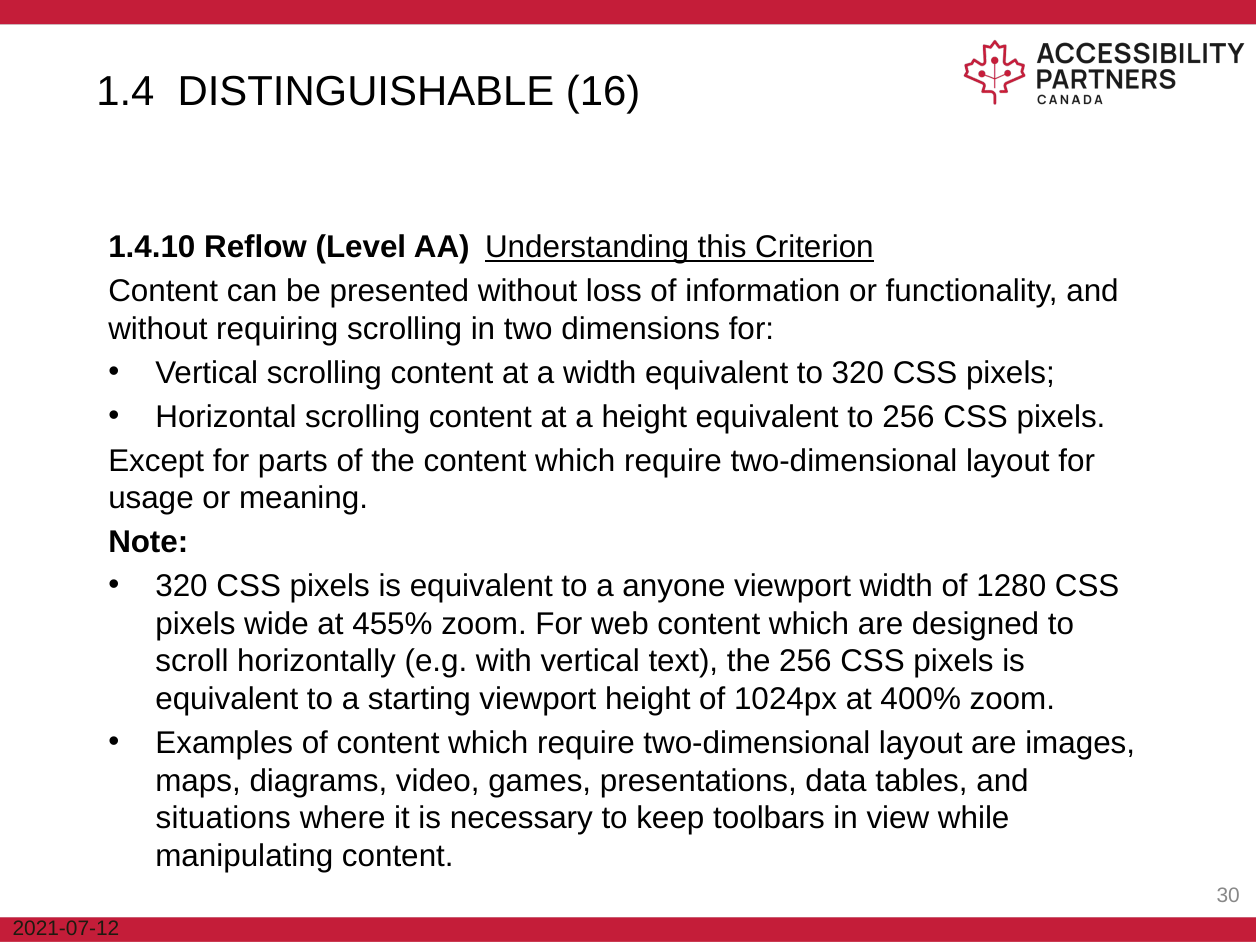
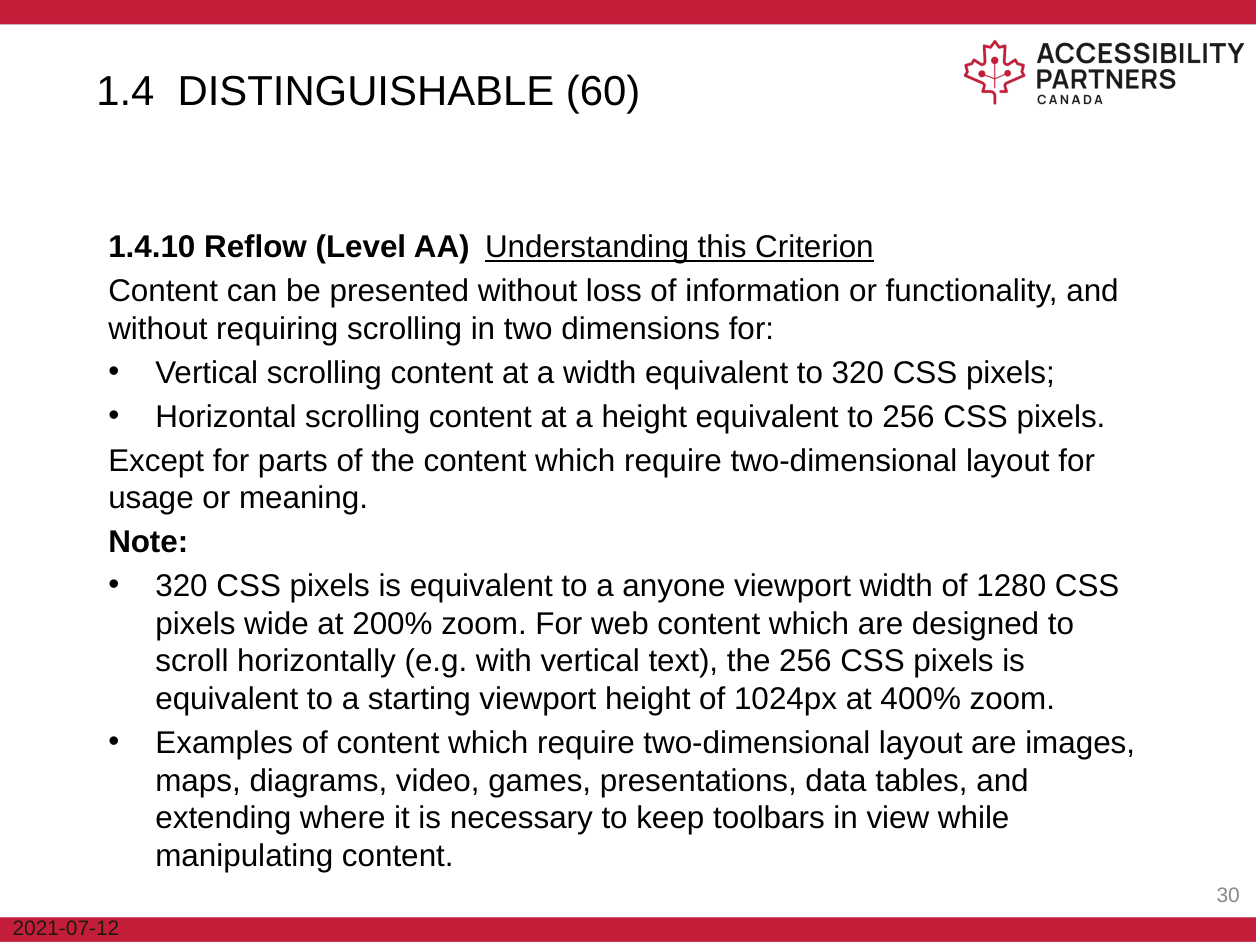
16: 16 -> 60 (603, 92)
455%: 455% -> 200% (392, 624)
situations: situations -> extending (223, 819)
